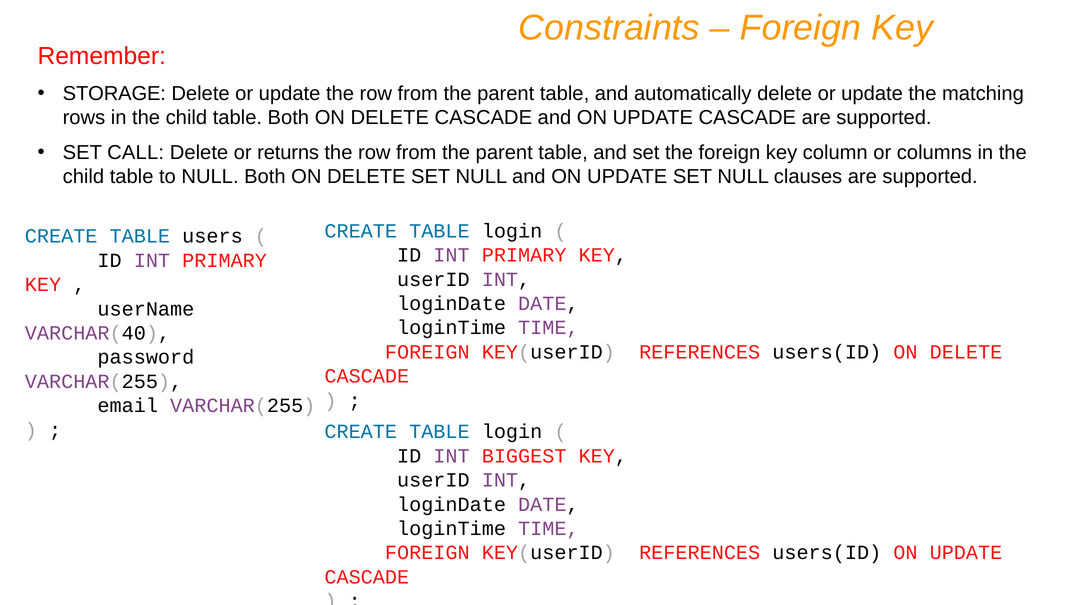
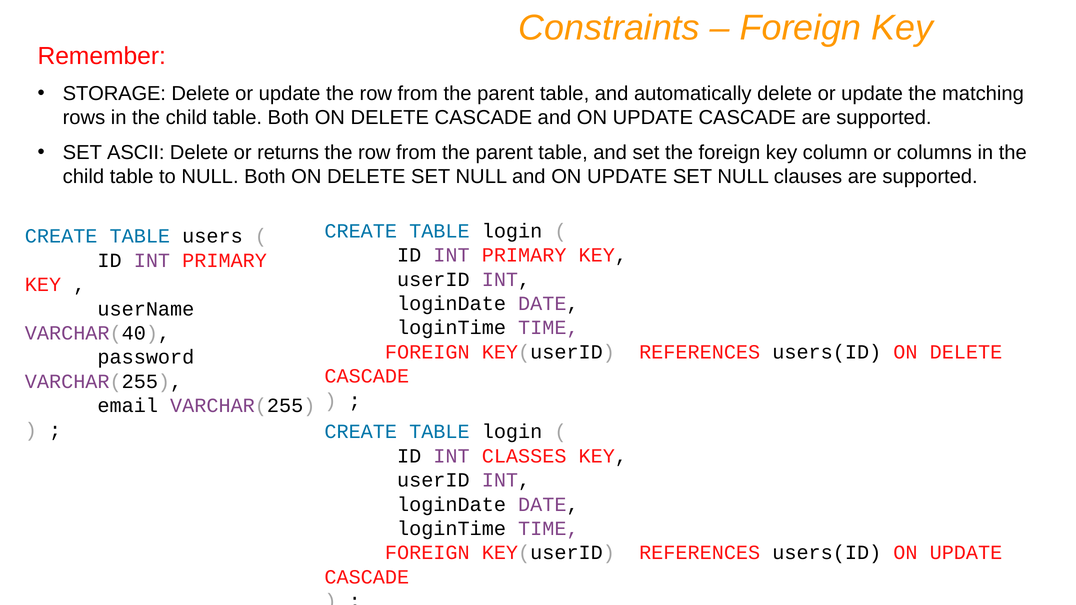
CALL: CALL -> ASCII (136, 153)
BIGGEST: BIGGEST -> CLASSES (524, 456)
